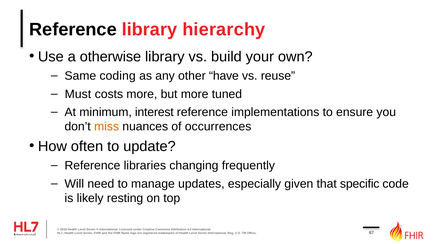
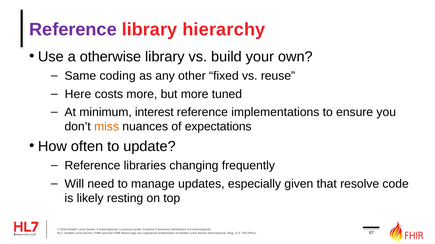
Reference colour: black -> purple (73, 30)
have: have -> fixed (224, 76)
Must: Must -> Here (78, 94)
occurrences: occurrences -> expectations (218, 127)
specific: specific -> resolve (360, 184)
